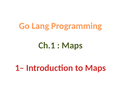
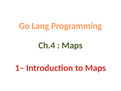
Ch.1: Ch.1 -> Ch.4 (47, 45)
